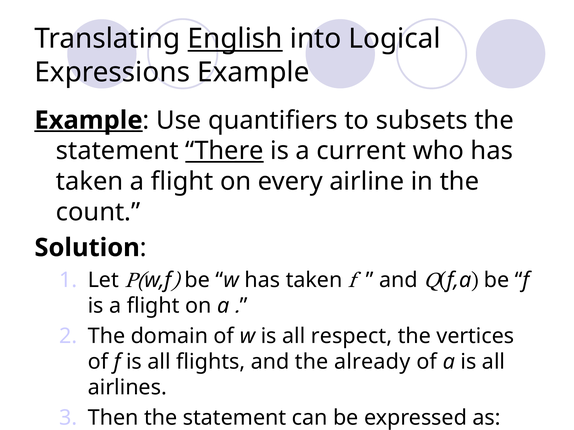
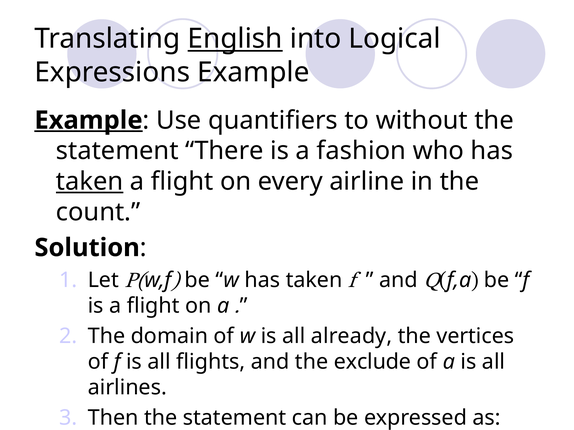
subsets: subsets -> without (422, 120)
There underline: present -> none (224, 151)
current: current -> fashion (361, 151)
taken underline: none -> present (90, 182)
respect: respect -> already (352, 336)
already: already -> exclude (372, 362)
